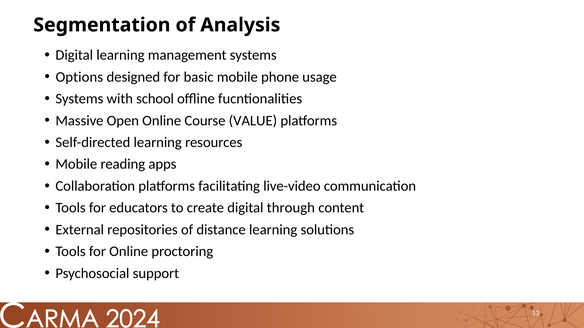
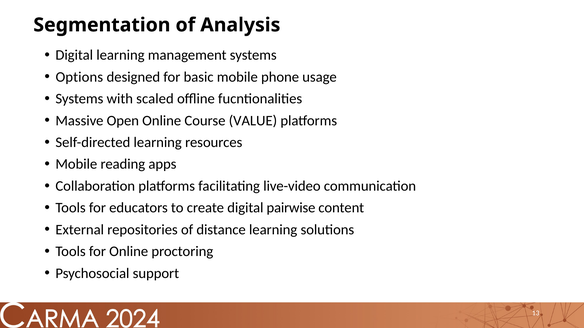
school: school -> scaled (155, 99)
through: through -> pairwise (291, 208)
